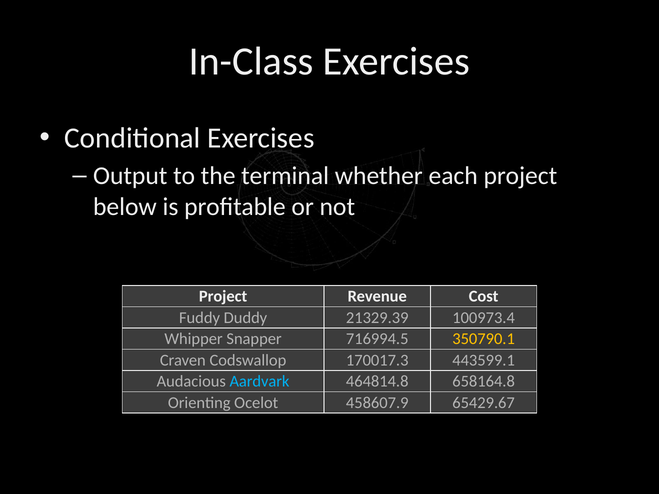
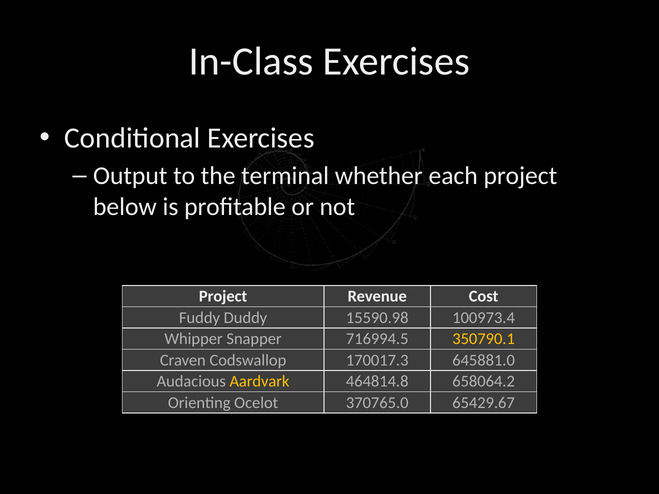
21329.39: 21329.39 -> 15590.98 (377, 318)
443599.1: 443599.1 -> 645881.0 (484, 360)
Aardvark colour: light blue -> yellow (259, 382)
658164.8: 658164.8 -> 658064.2 (484, 382)
458607.9: 458607.9 -> 370765.0 (377, 403)
